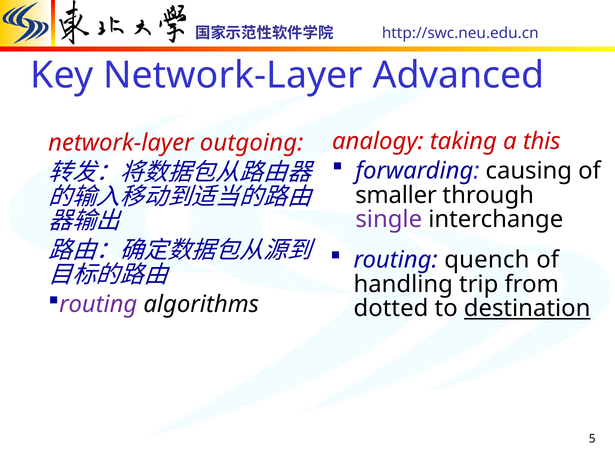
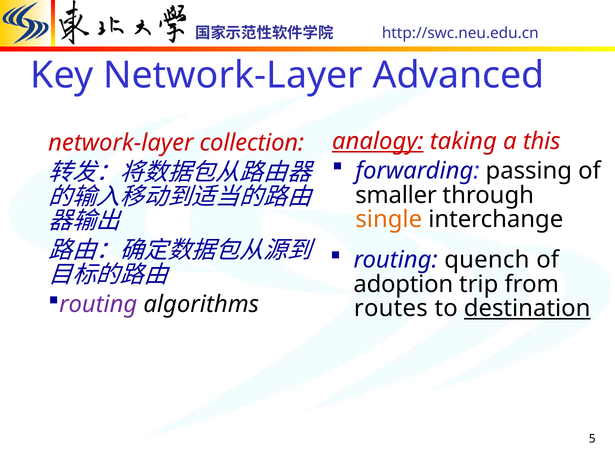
analogy underline: none -> present (378, 141)
outgoing: outgoing -> collection (252, 143)
causing: causing -> passing (529, 171)
single colour: purple -> orange (389, 220)
handling: handling -> adoption (403, 284)
dotted: dotted -> routes (391, 309)
